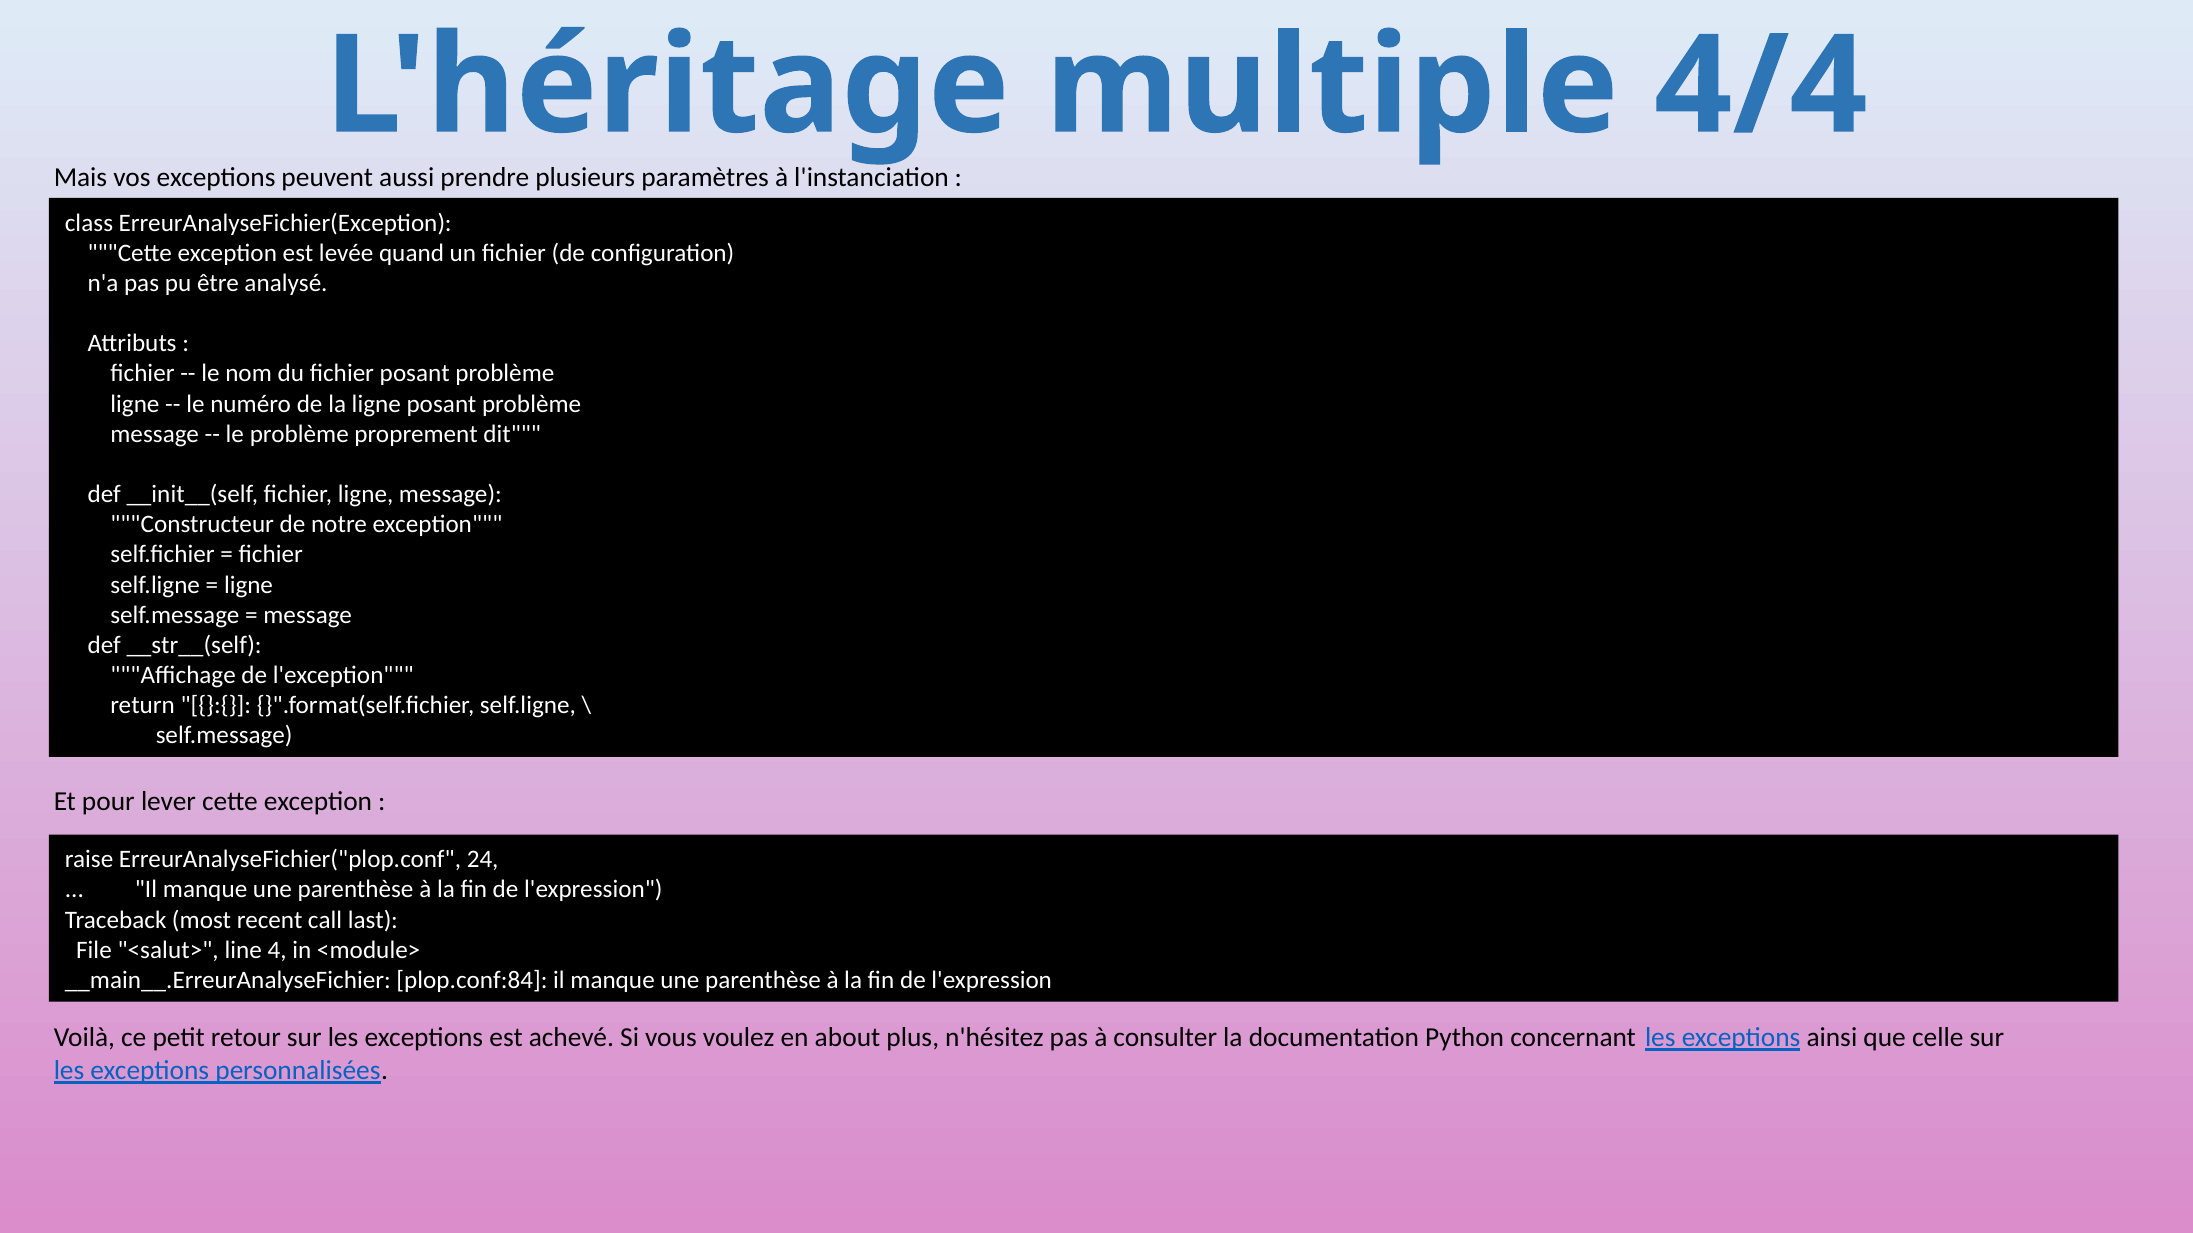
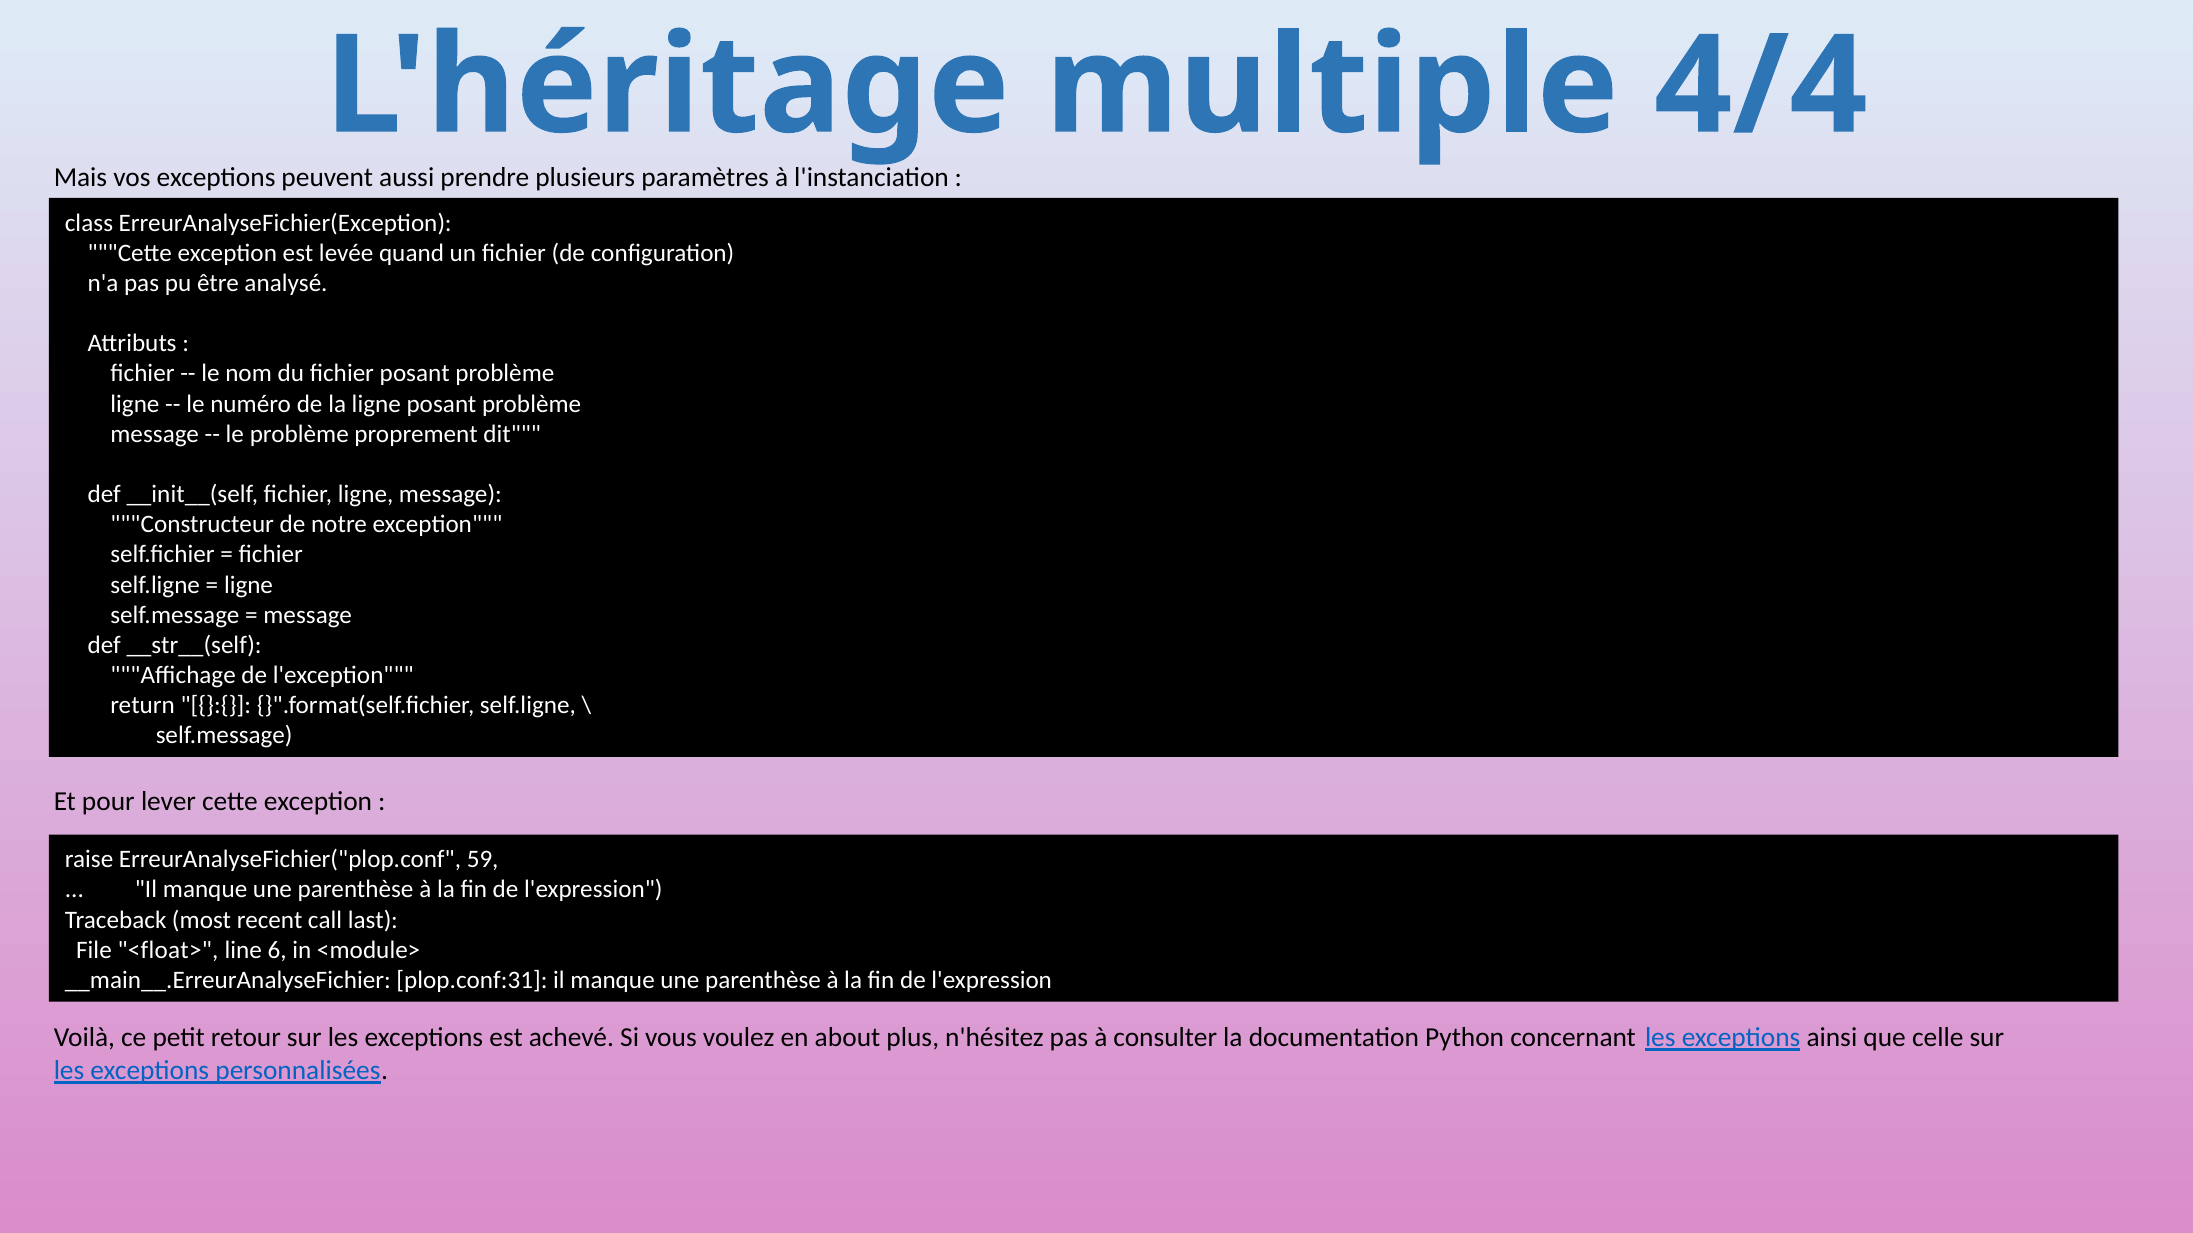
24: 24 -> 59 (483, 860)
<salut>: <salut> -> <float> (168, 950)
4: 4 -> 6 (277, 950)
plop.conf:84: plop.conf:84 -> plop.conf:31 (472, 981)
